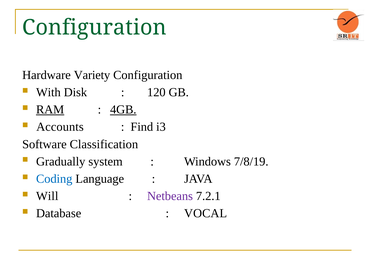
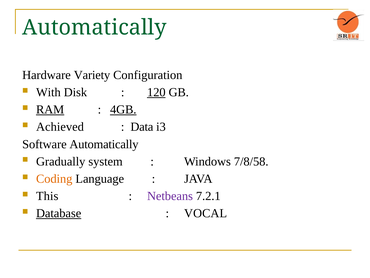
Configuration: Configuration -> Automatically (94, 28)
120 underline: none -> present (156, 92)
Accounts: Accounts -> Achieved (60, 127)
Find: Find -> Data (142, 127)
Software Classification: Classification -> Automatically (104, 144)
7/8/19: 7/8/19 -> 7/8/58 (251, 161)
Coding colour: blue -> orange (54, 178)
Will: Will -> This (47, 196)
Database underline: none -> present (59, 213)
